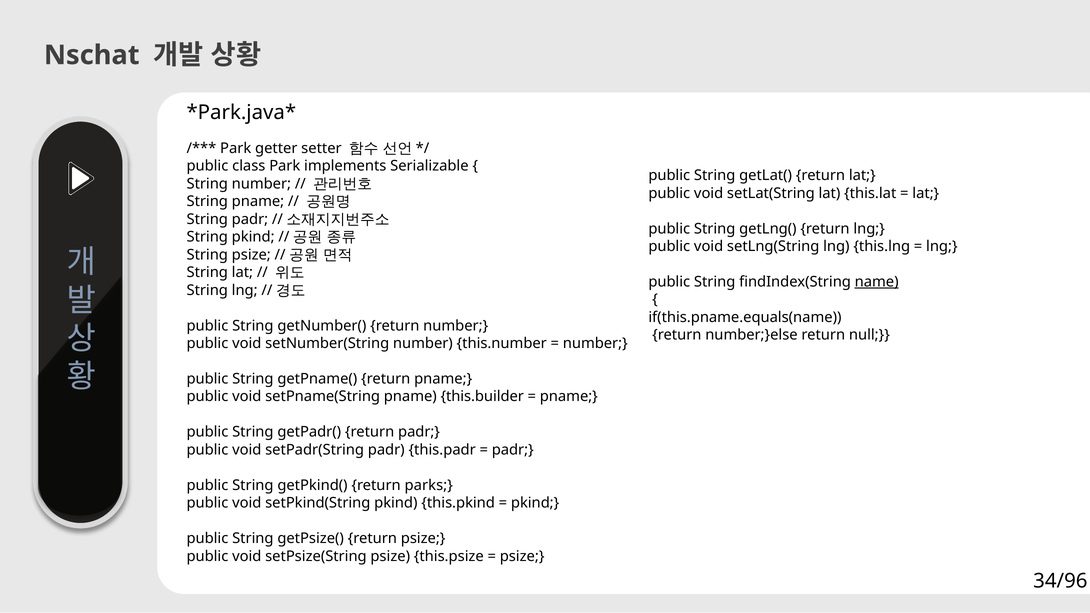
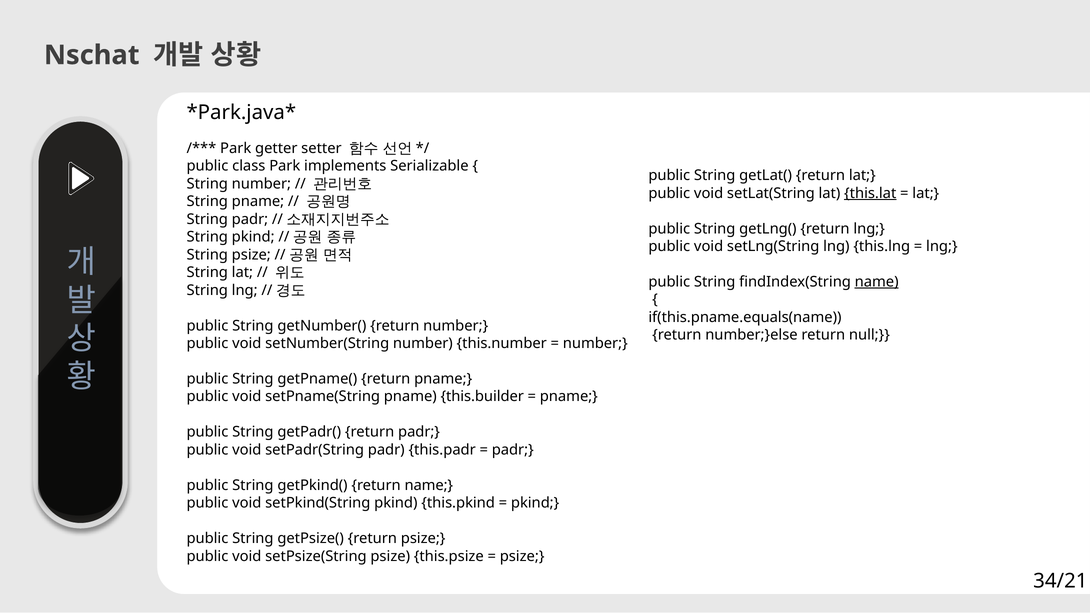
this.lat underline: none -> present (870, 193)
return parks: parks -> name (429, 485)
34/96: 34/96 -> 34/21 (1060, 581)
